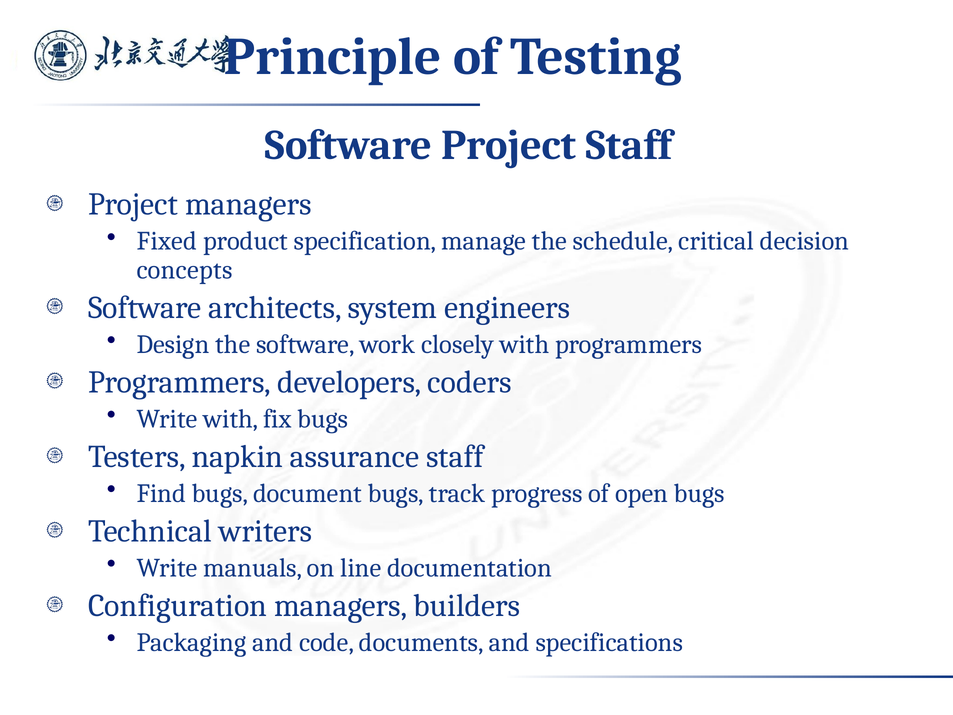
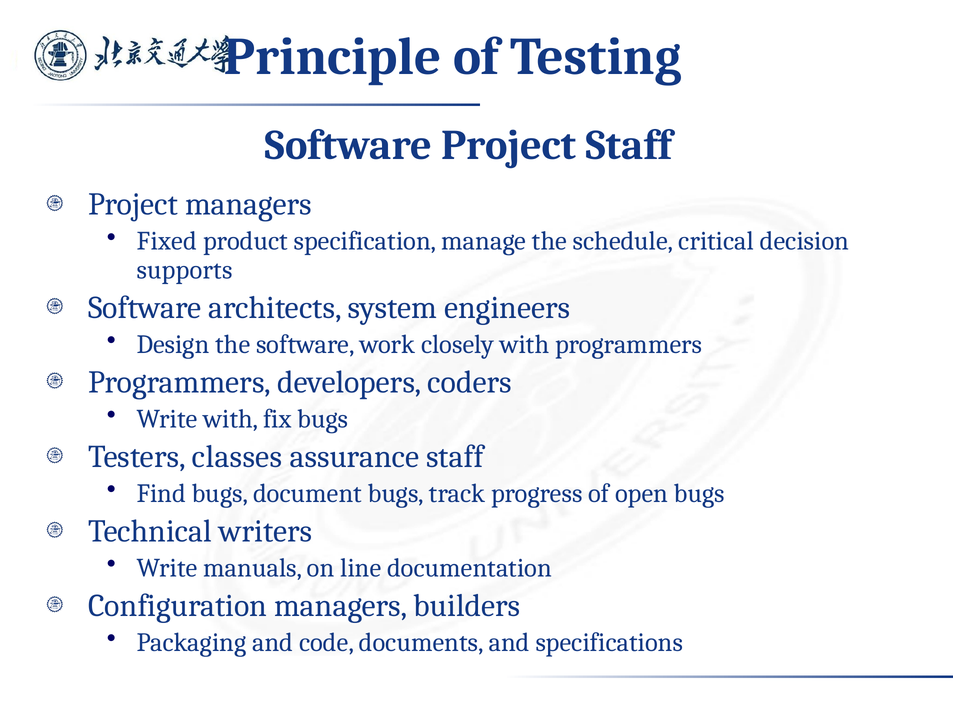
concepts: concepts -> supports (185, 270)
napkin: napkin -> classes (237, 456)
